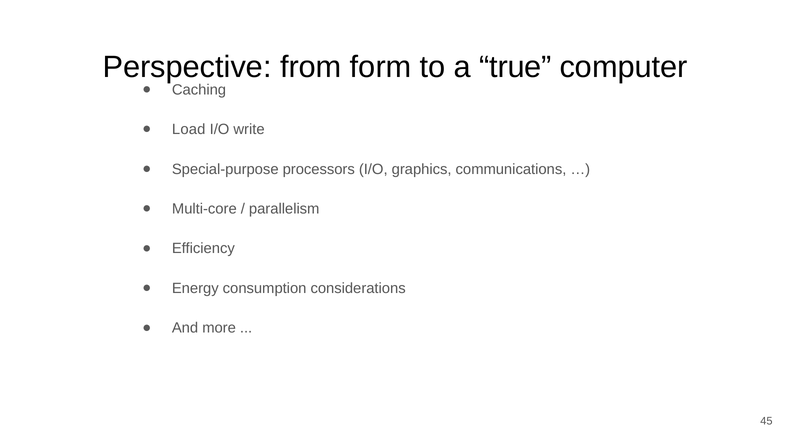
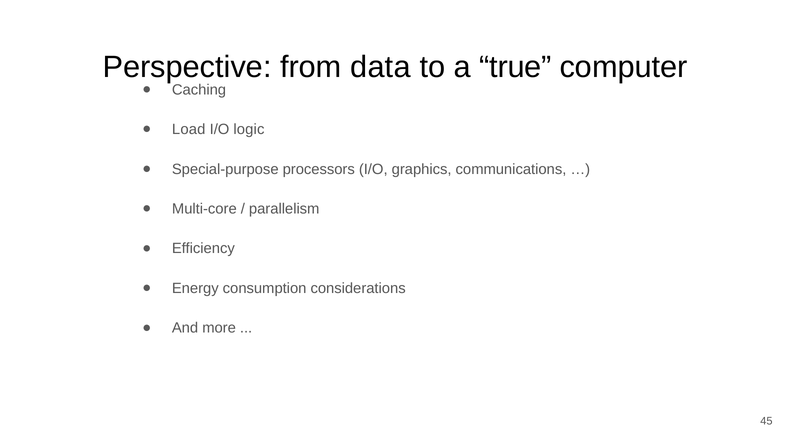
form: form -> data (381, 67)
write: write -> logic (249, 129)
